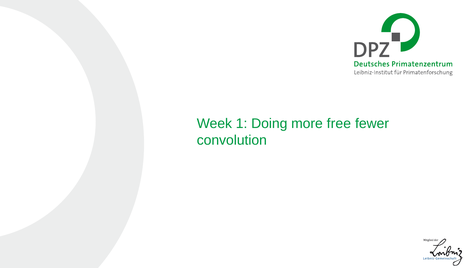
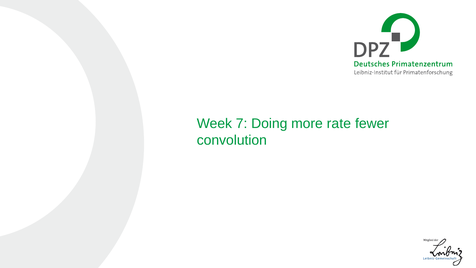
1: 1 -> 7 (242, 123)
free: free -> rate (339, 123)
